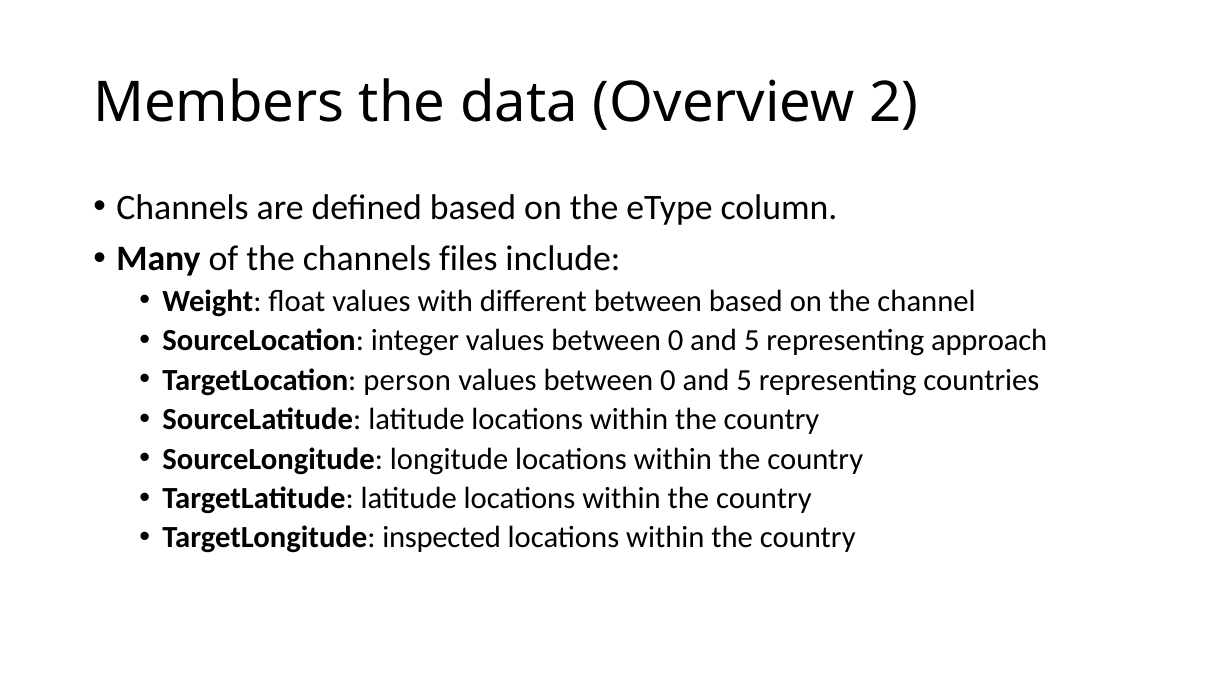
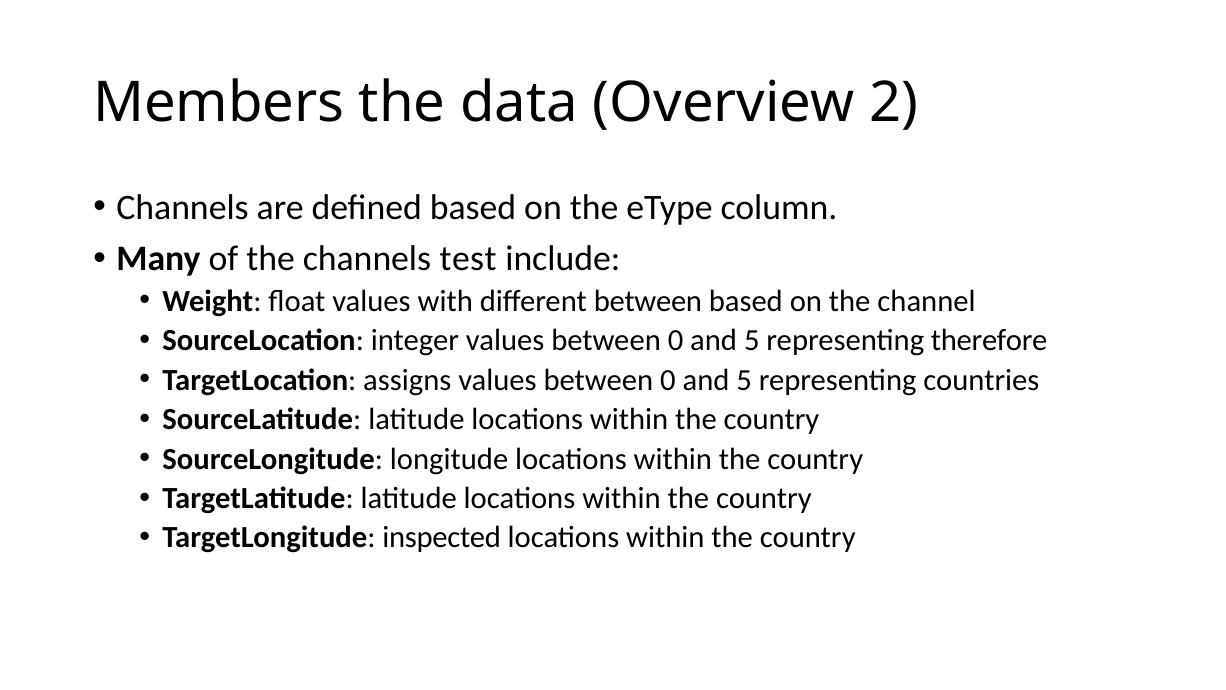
files: files -> test (468, 259)
approach: approach -> therefore (989, 340)
person: person -> assigns (407, 380)
